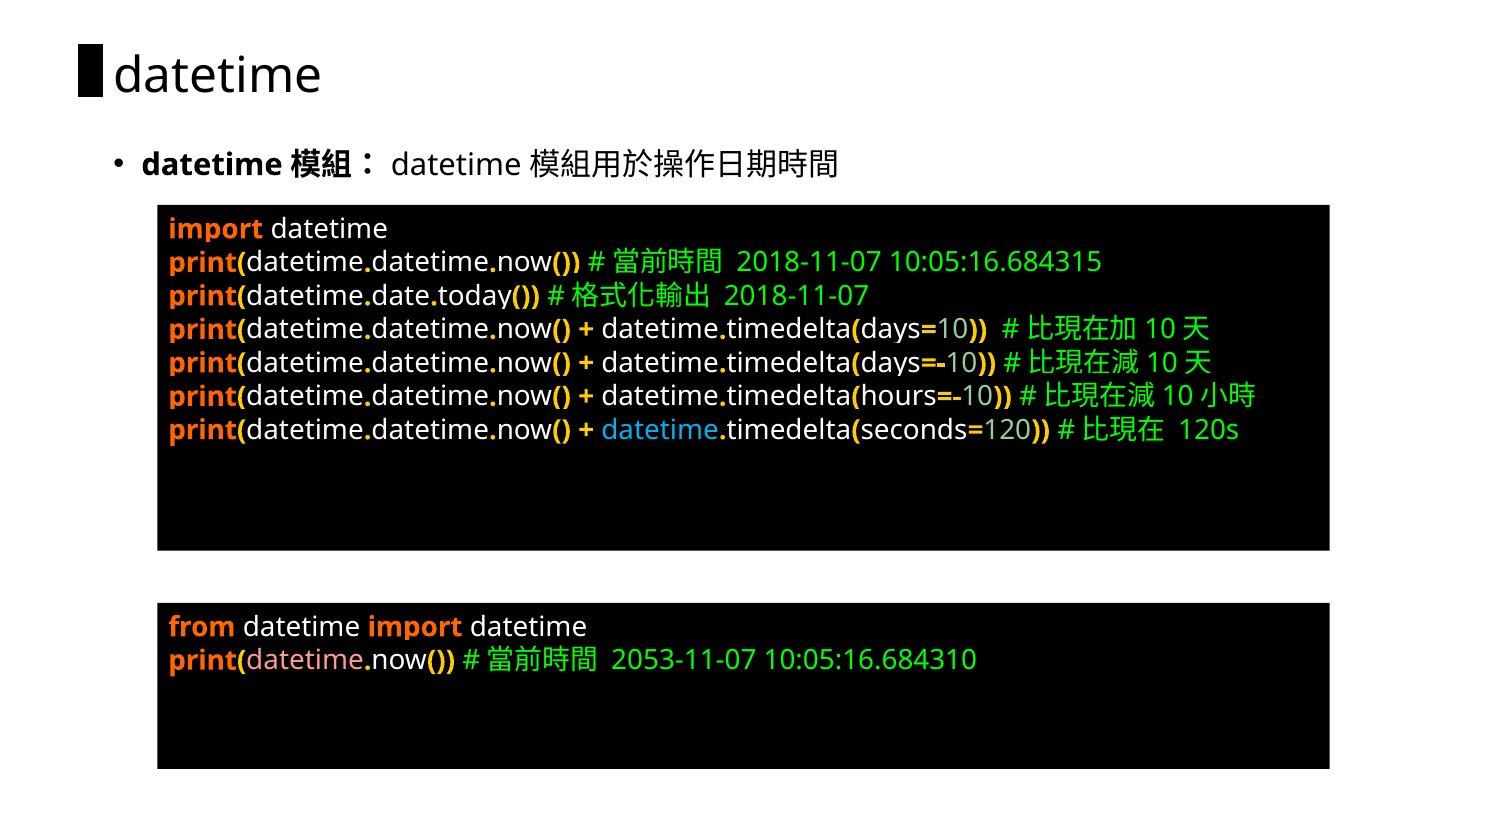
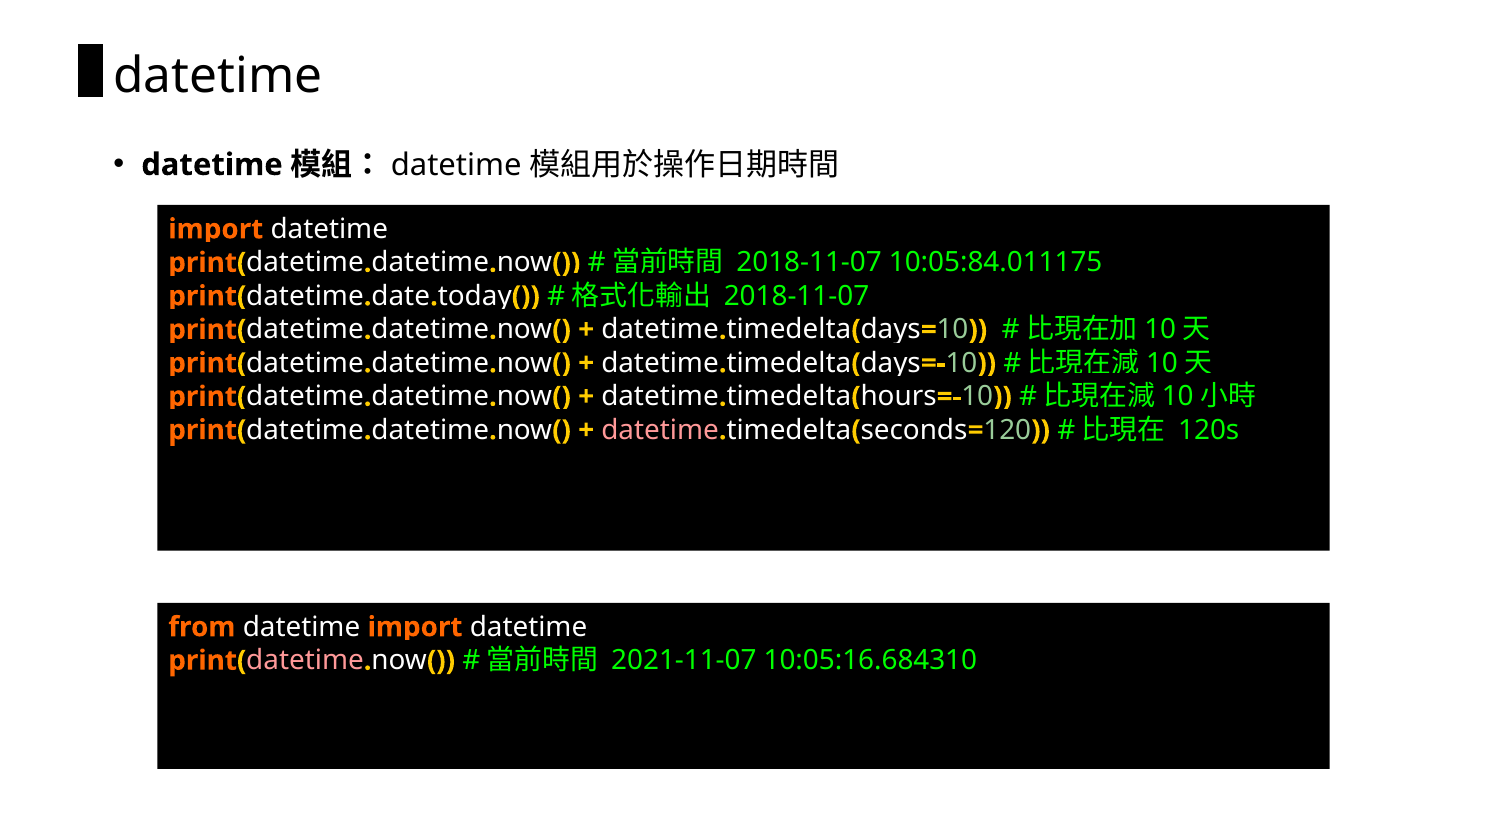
10:05:16.684315: 10:05:16.684315 -> 10:05:84.011175 (996, 262)
datetime colour: light blue -> pink (660, 430)
2053-11-07: 2053-11-07 -> 2021-11-07 (684, 660)
